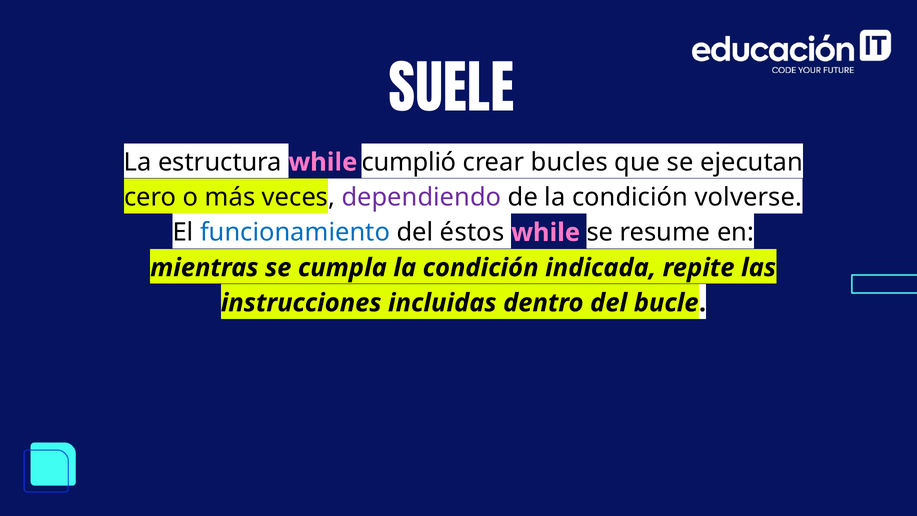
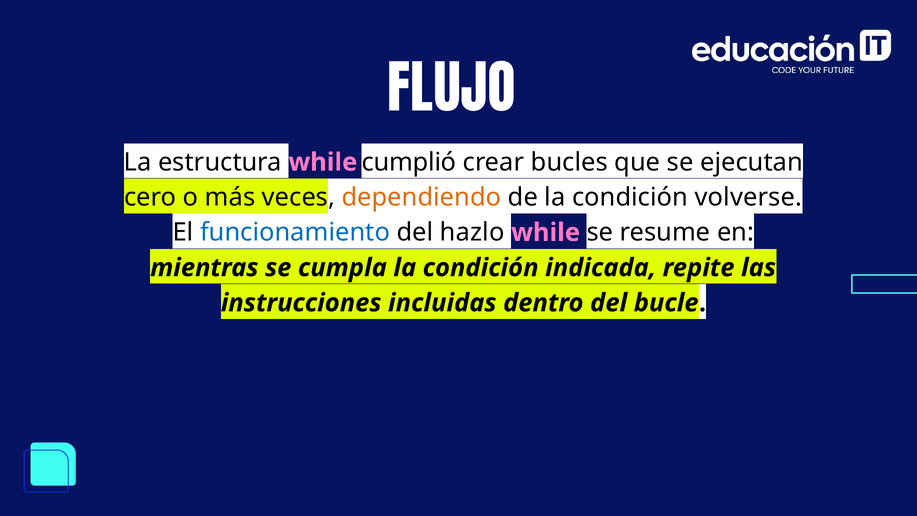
SUELE: SUELE -> FLUJO (452, 92)
dependiendo colour: purple -> orange (421, 197)
éstos: éstos -> hazlo (472, 233)
